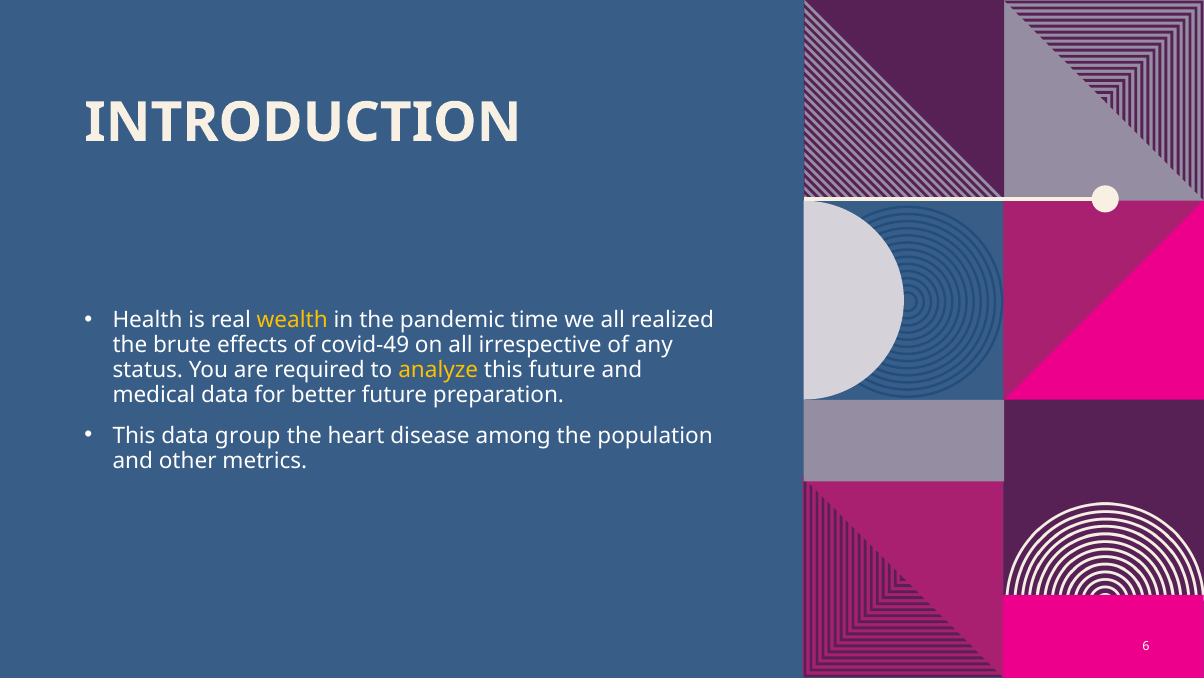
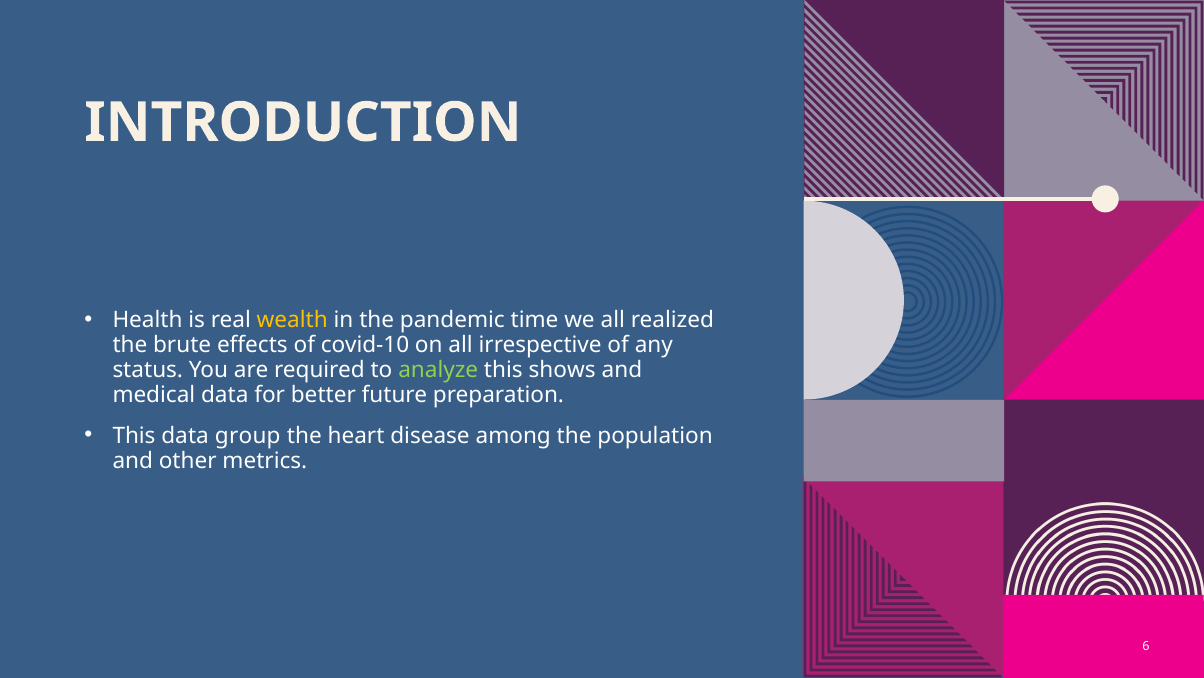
covid-49: covid-49 -> covid-10 (365, 345)
analyze colour: yellow -> light green (438, 370)
this future: future -> shows (562, 370)
